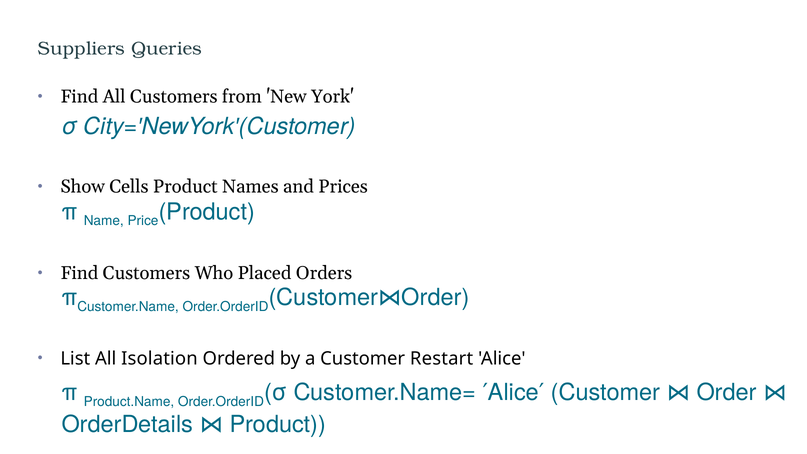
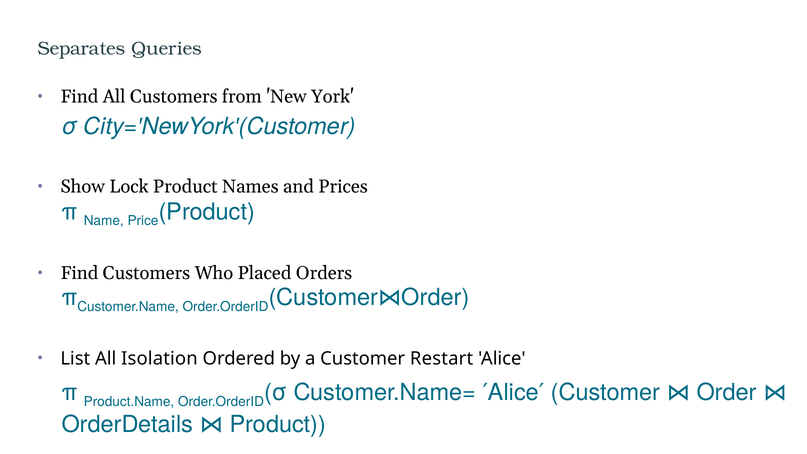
Suppliers: Suppliers -> Separates (82, 49)
Cells: Cells -> Lock (129, 187)
